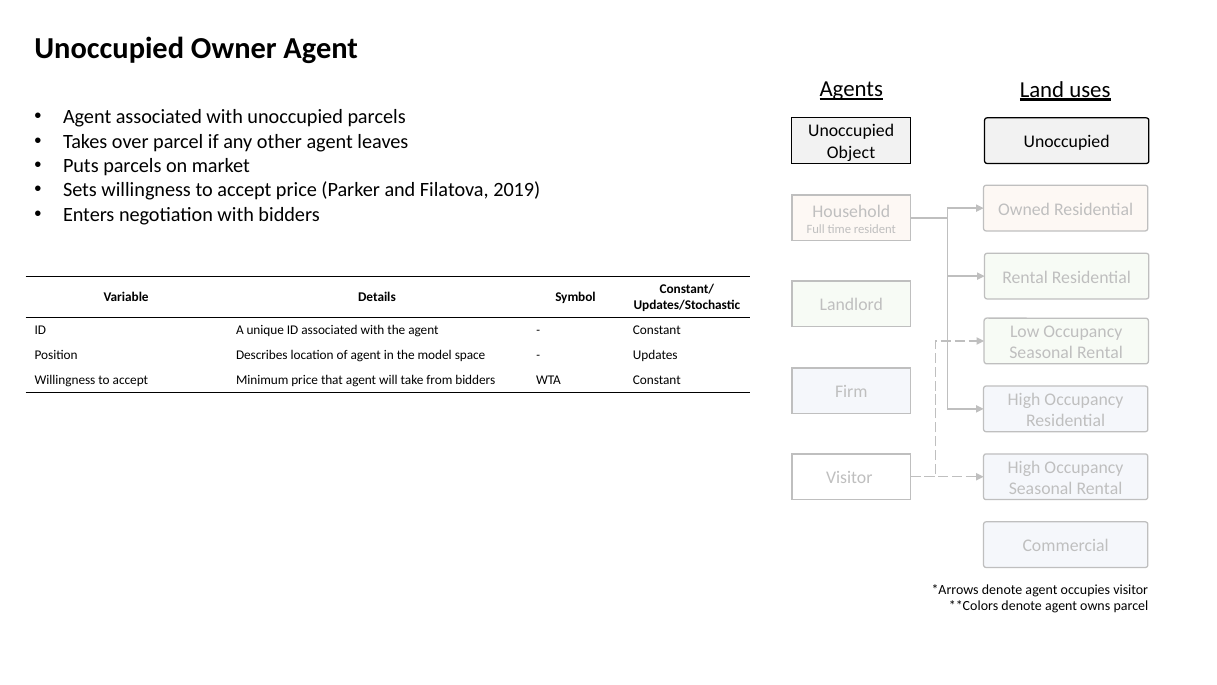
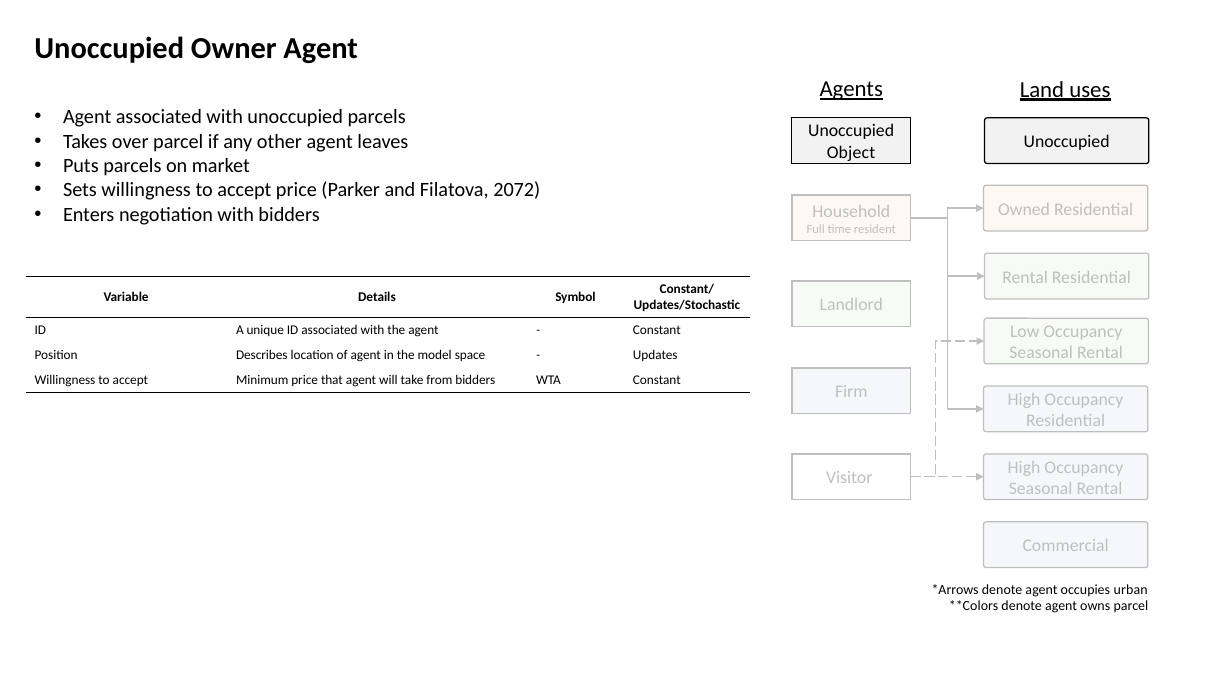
2019: 2019 -> 2072 (517, 190)
occupies visitor: visitor -> urban (1131, 589)
